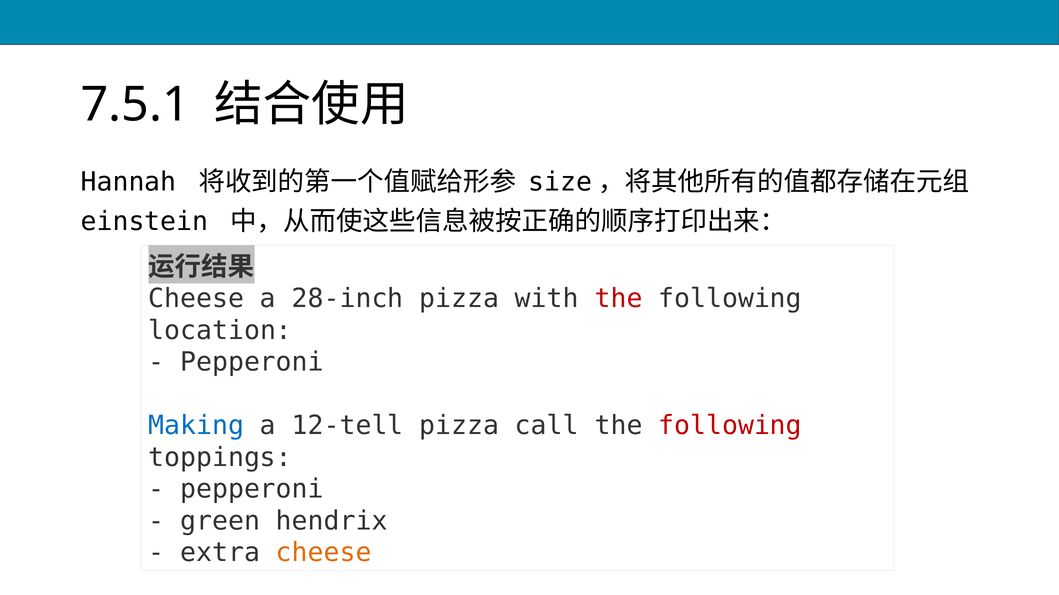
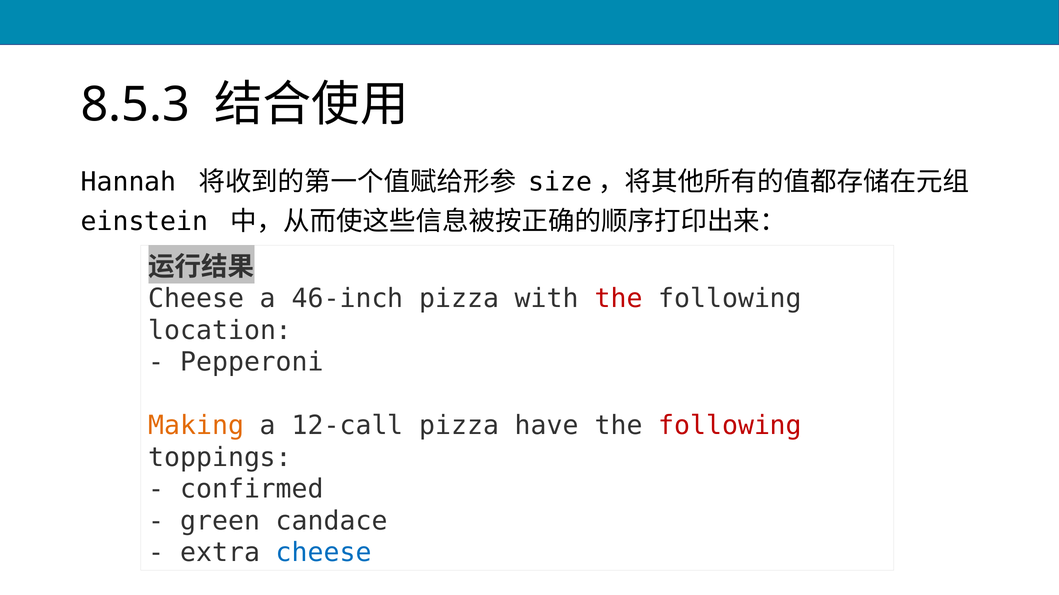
7.5.1: 7.5.1 -> 8.5.3 (135, 105)
28-inch: 28-inch -> 46-inch (348, 299)
Making colour: blue -> orange (196, 426)
12-tell: 12-tell -> 12-call (348, 426)
call: call -> have (547, 426)
pepperoni: pepperoni -> confirmed (252, 490)
hendrix: hendrix -> candace (332, 521)
cheese colour: orange -> blue (324, 553)
